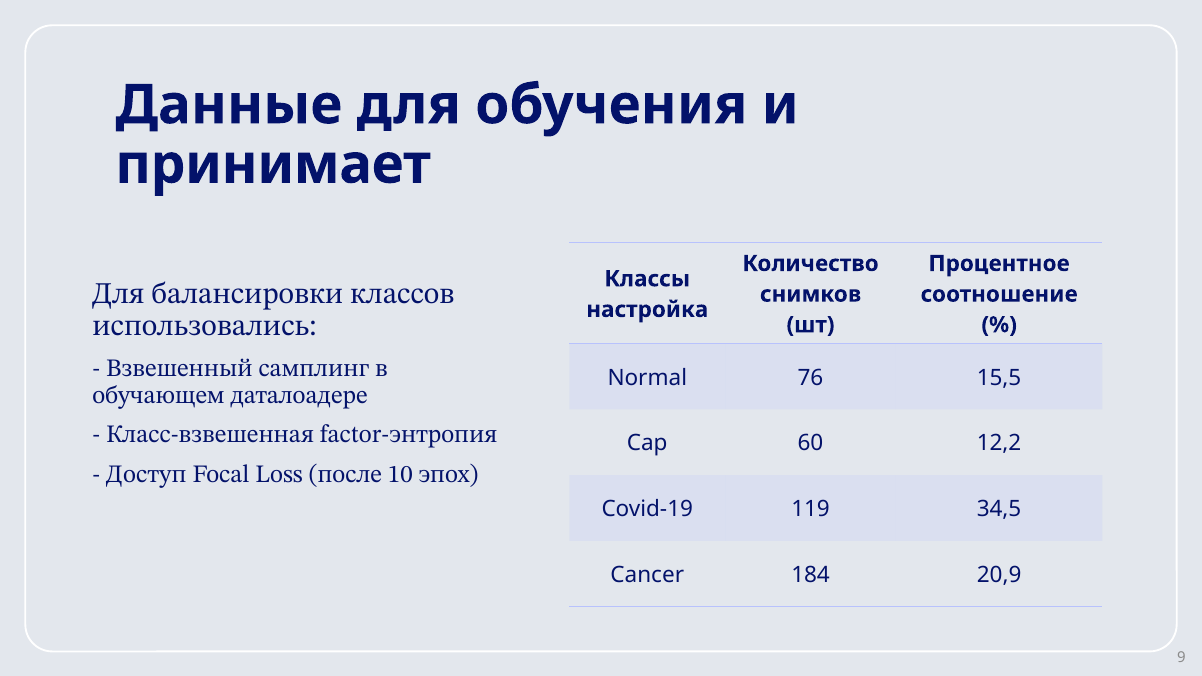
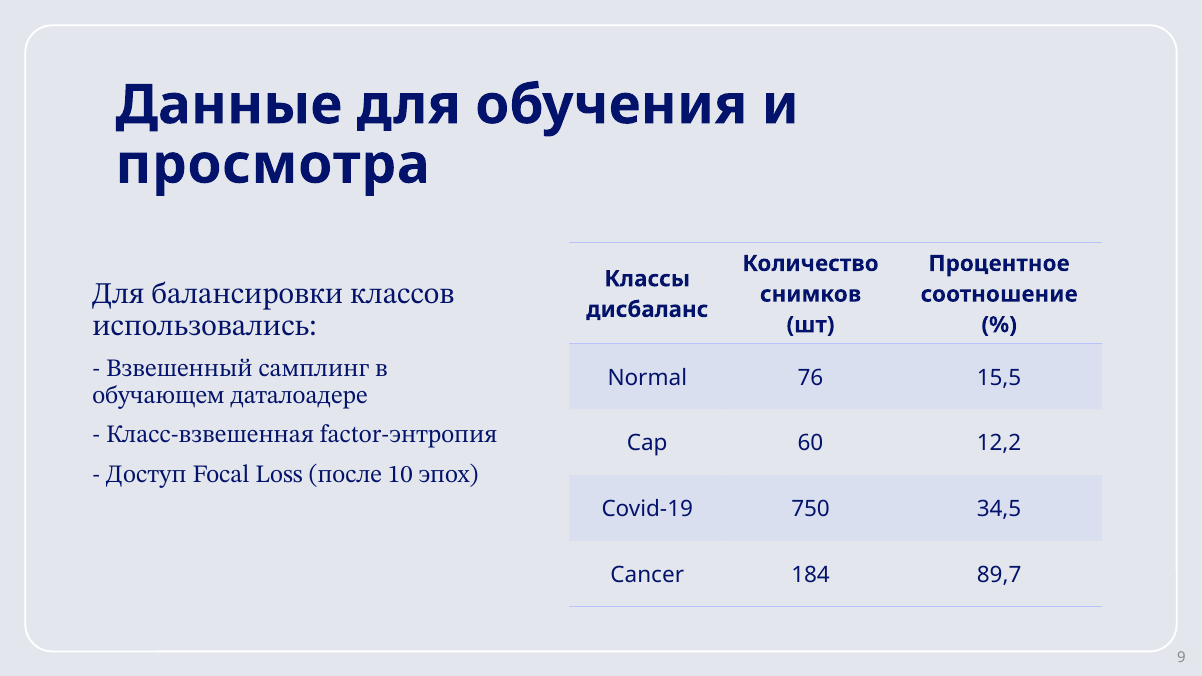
принимает: принимает -> просмотра (273, 165)
настройка: настройка -> дисбаланс (647, 310)
119: 119 -> 750 (811, 509)
20,9: 20,9 -> 89,7 (999, 575)
